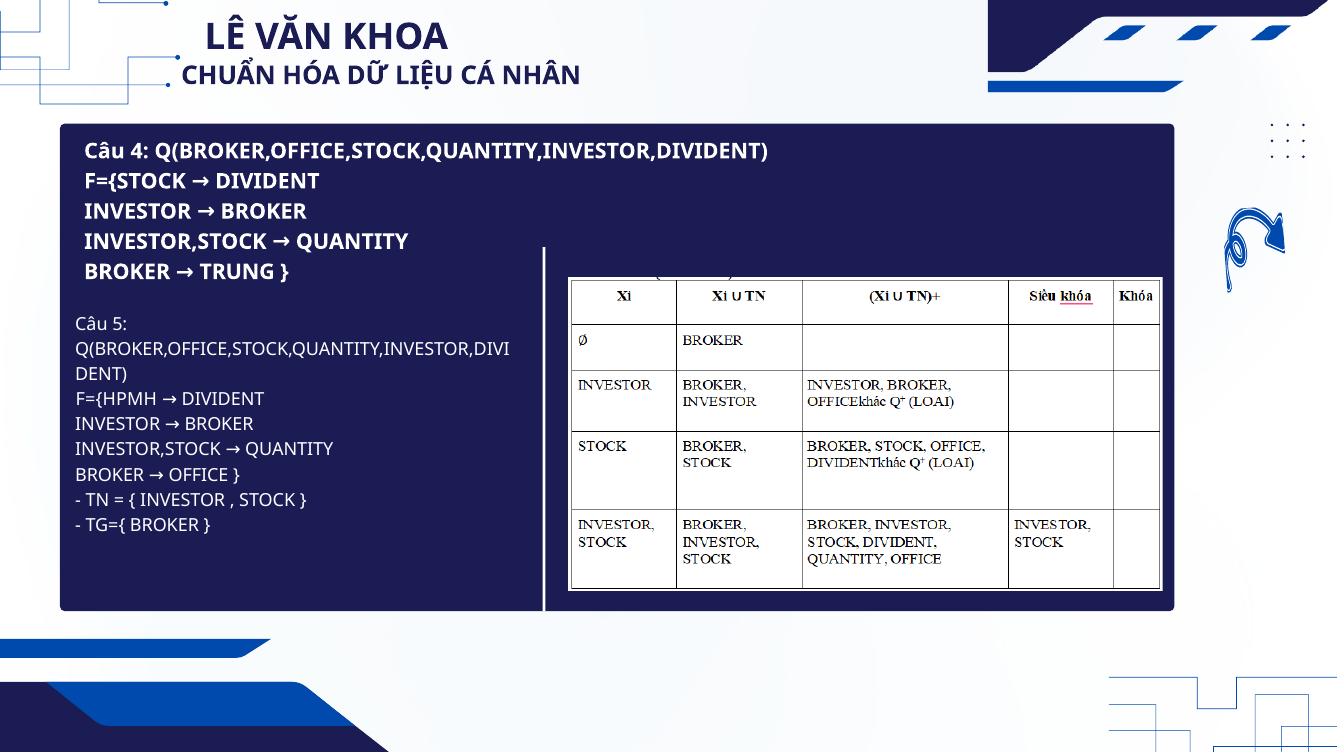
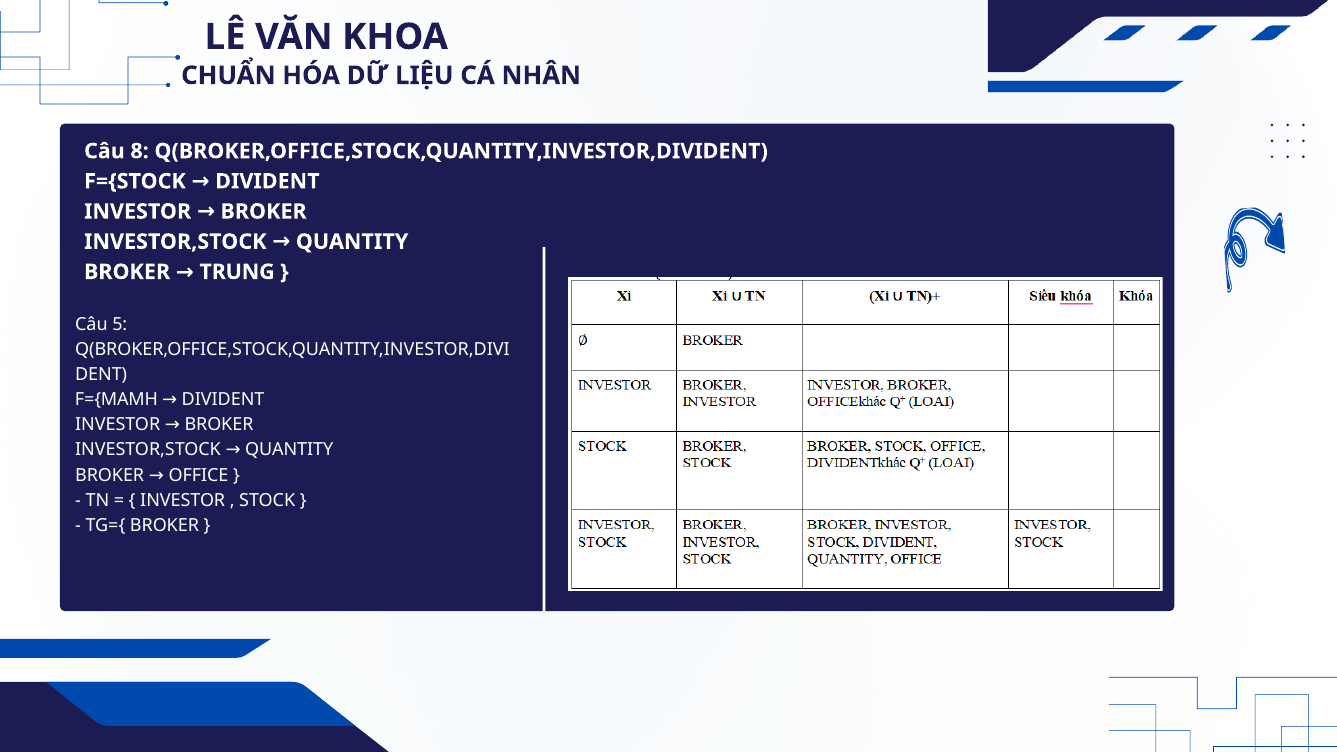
4: 4 -> 8 (140, 151)
F={HPMH: F={HPMH -> F={MAMH (116, 400)
